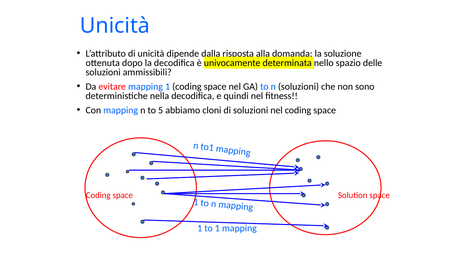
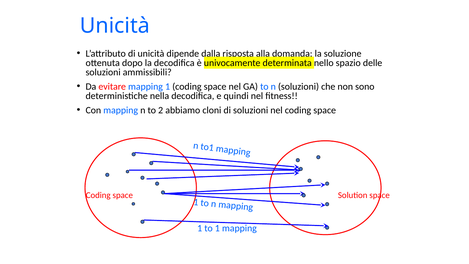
5: 5 -> 2 (161, 110)
